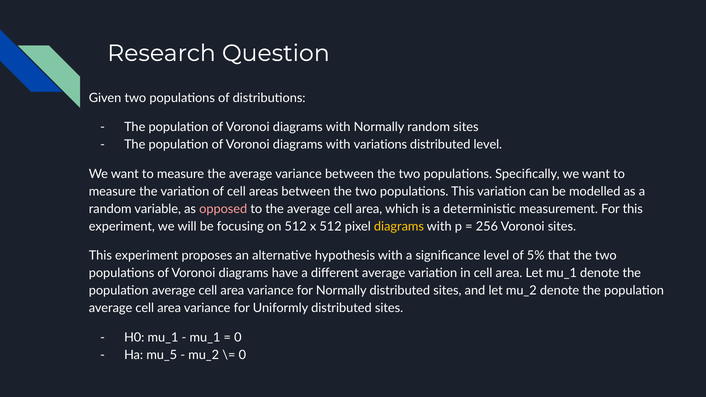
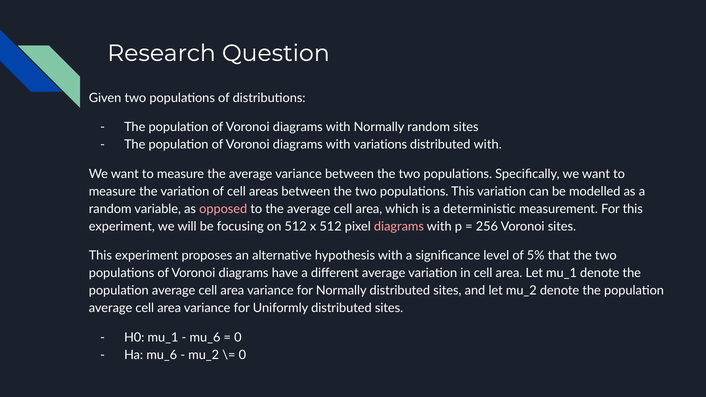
distributed level: level -> with (488, 145)
diagrams colour: yellow -> pink (399, 227)
mu_1: mu_1 -> mu_6 (205, 338)
Ha mu_5: mu_5 -> mu_6 (162, 355)
